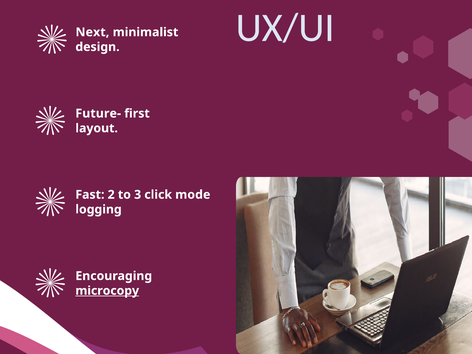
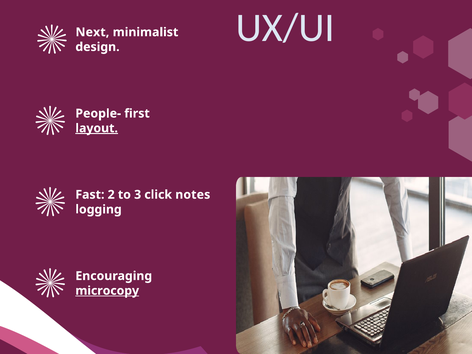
Future-: Future- -> People- (98, 113)
layout underline: none -> present (97, 128)
mode: mode -> notes (193, 195)
